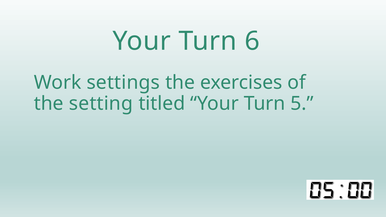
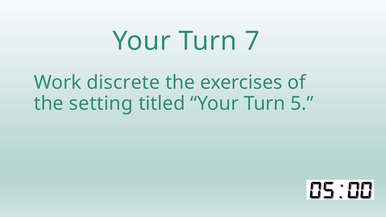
6: 6 -> 7 (252, 41)
settings: settings -> discrete (123, 83)
